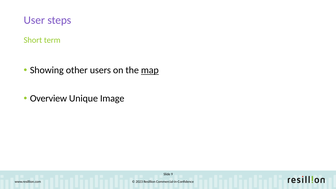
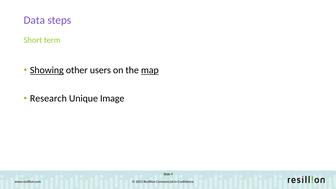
User: User -> Data (34, 20)
Showing underline: none -> present (47, 70)
Overview: Overview -> Research (48, 98)
